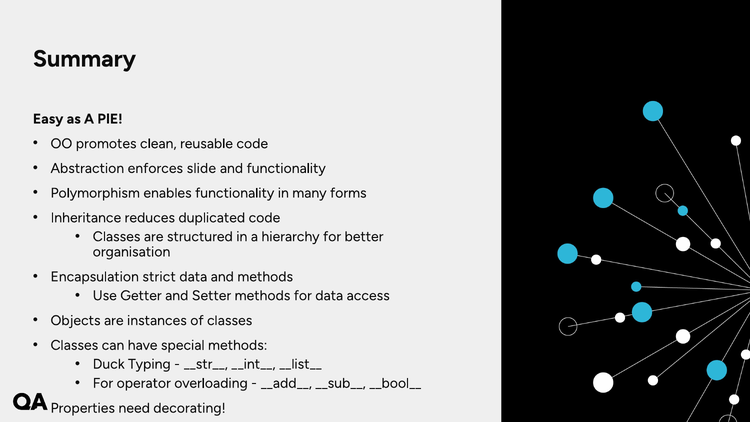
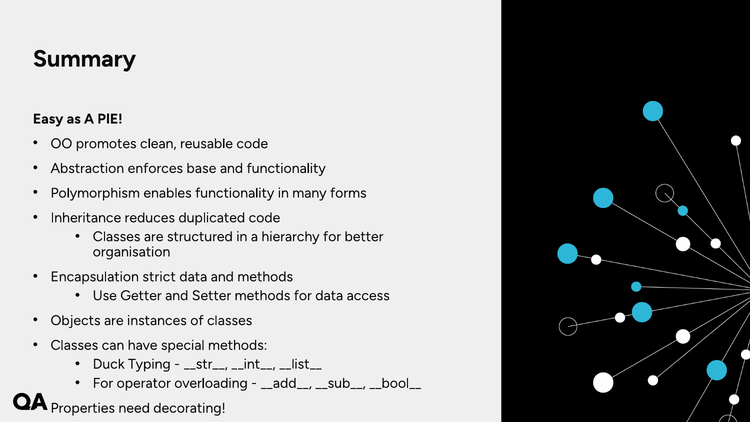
slide: slide -> base (201, 168)
